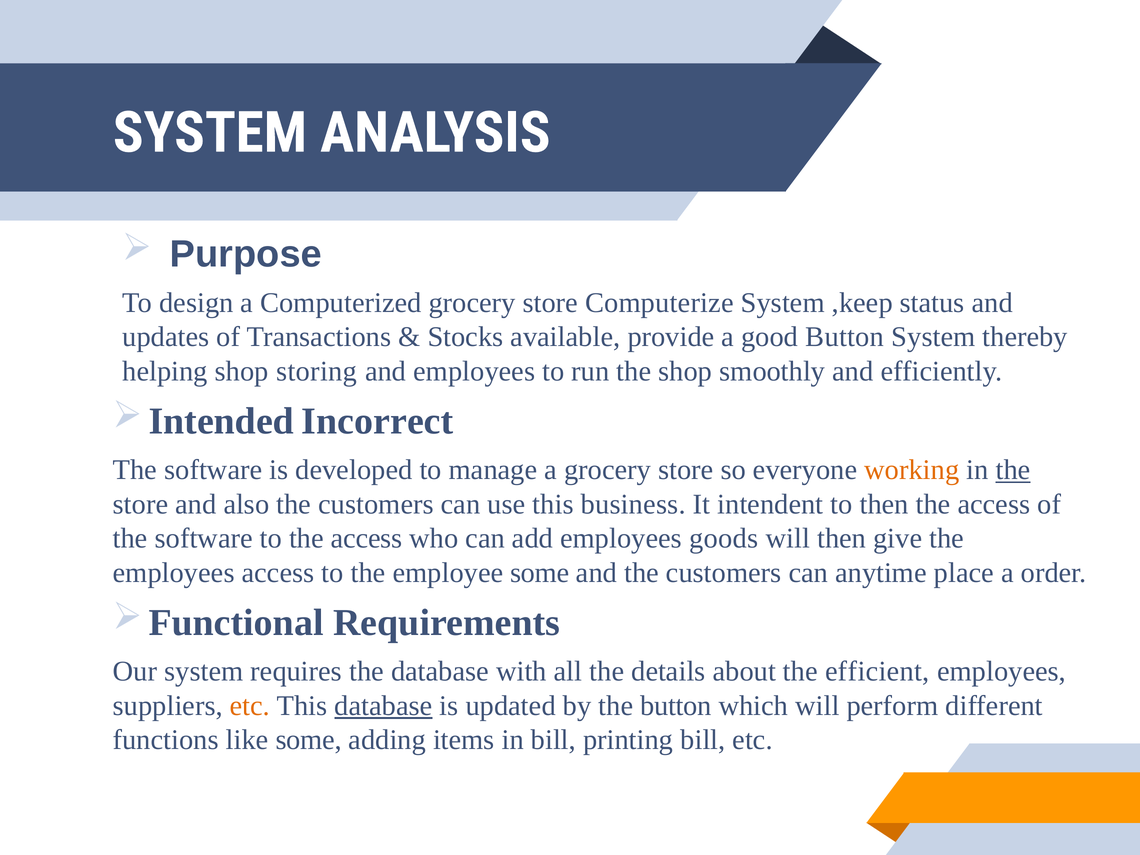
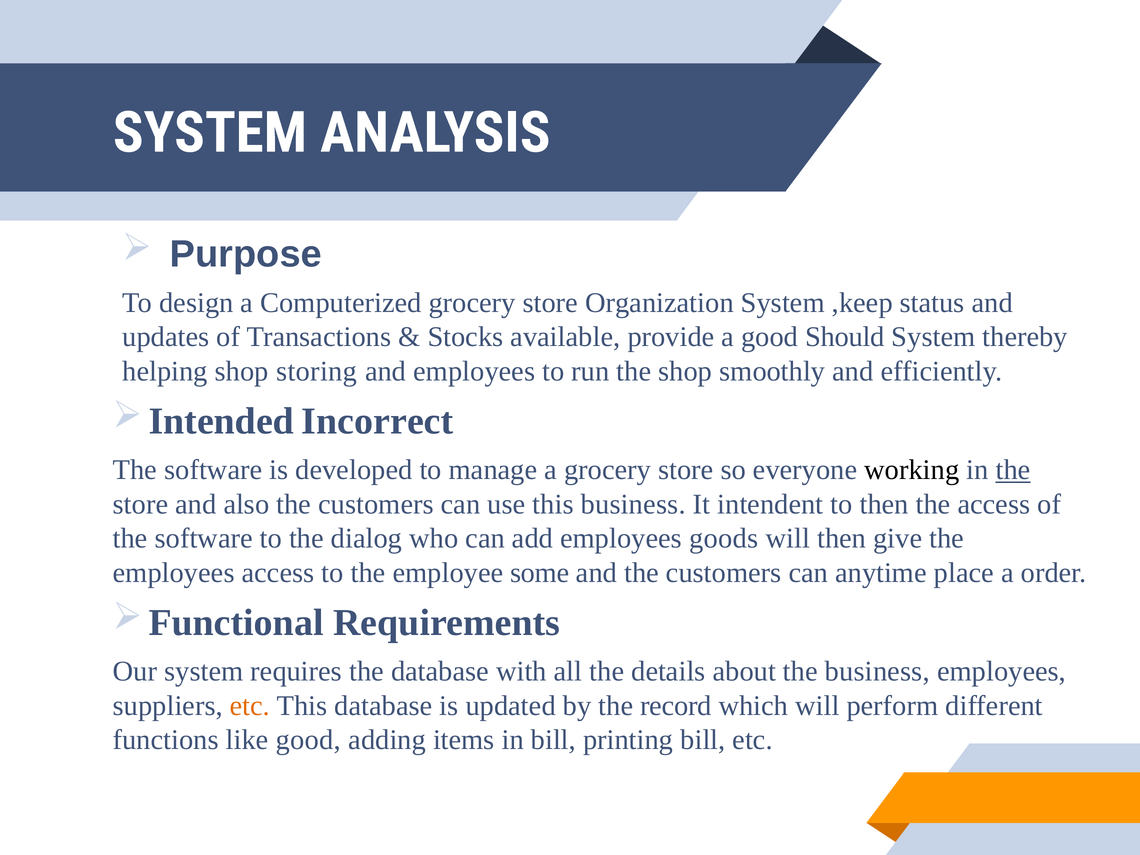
Computerize: Computerize -> Organization (659, 303)
good Button: Button -> Should (845, 337)
working colour: orange -> black (912, 470)
to the access: access -> dialog (367, 538)
the efficient: efficient -> business (877, 671)
database underline: present -> none (383, 706)
the button: button -> record (676, 706)
like some: some -> good (308, 740)
